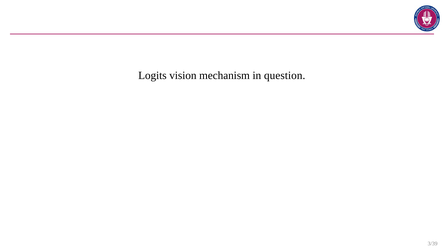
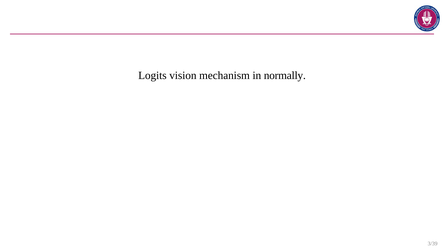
question: question -> normally (285, 75)
